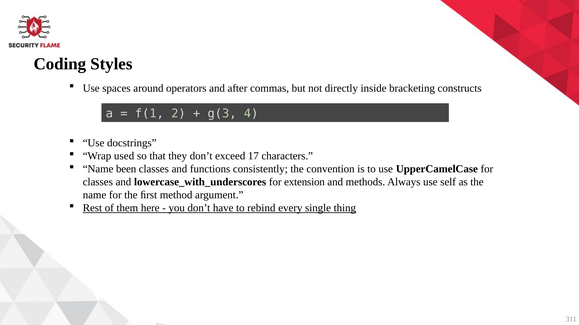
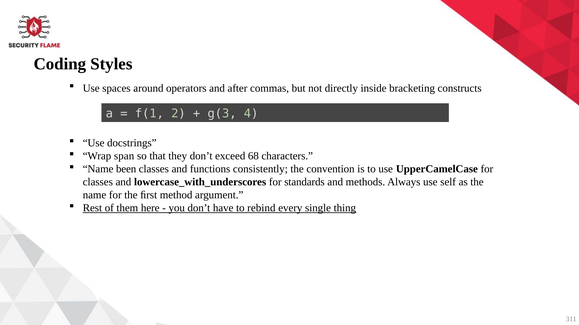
used: used -> span (124, 156)
17: 17 -> 68 (253, 156)
extension: extension -> standards (304, 182)
